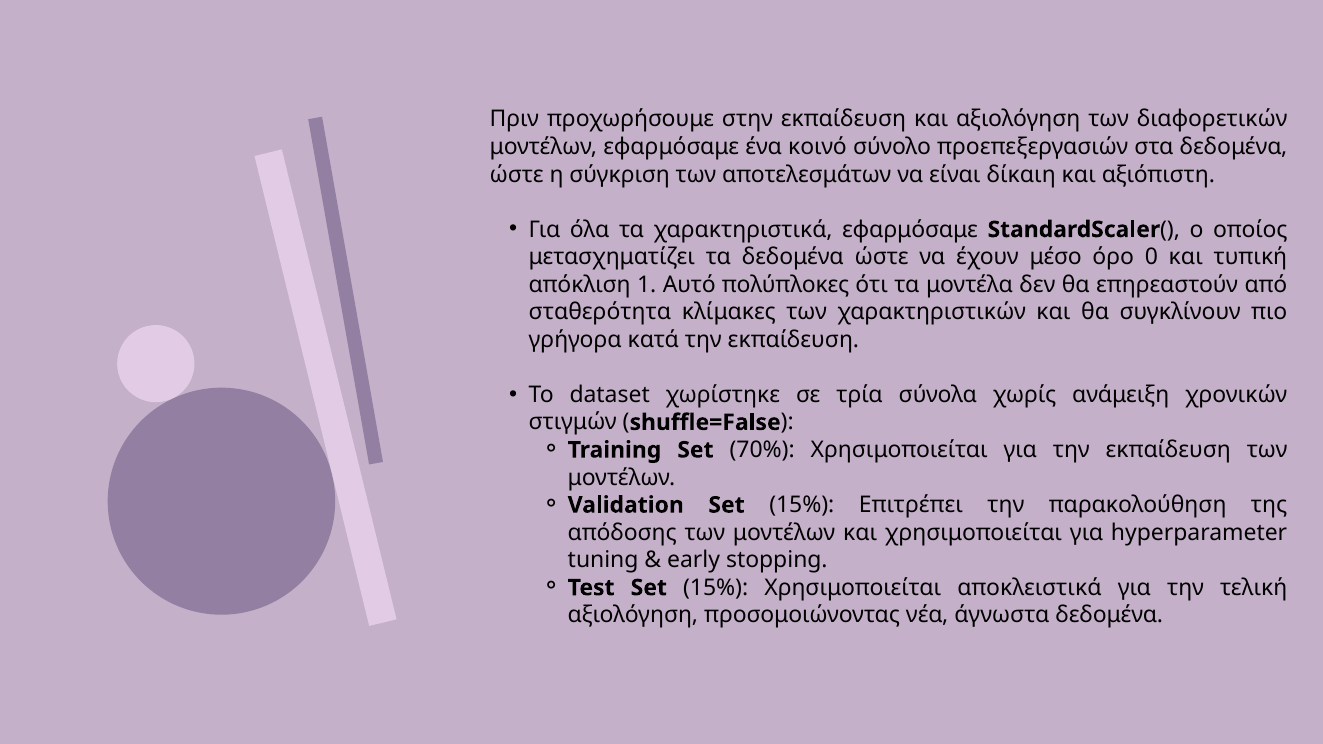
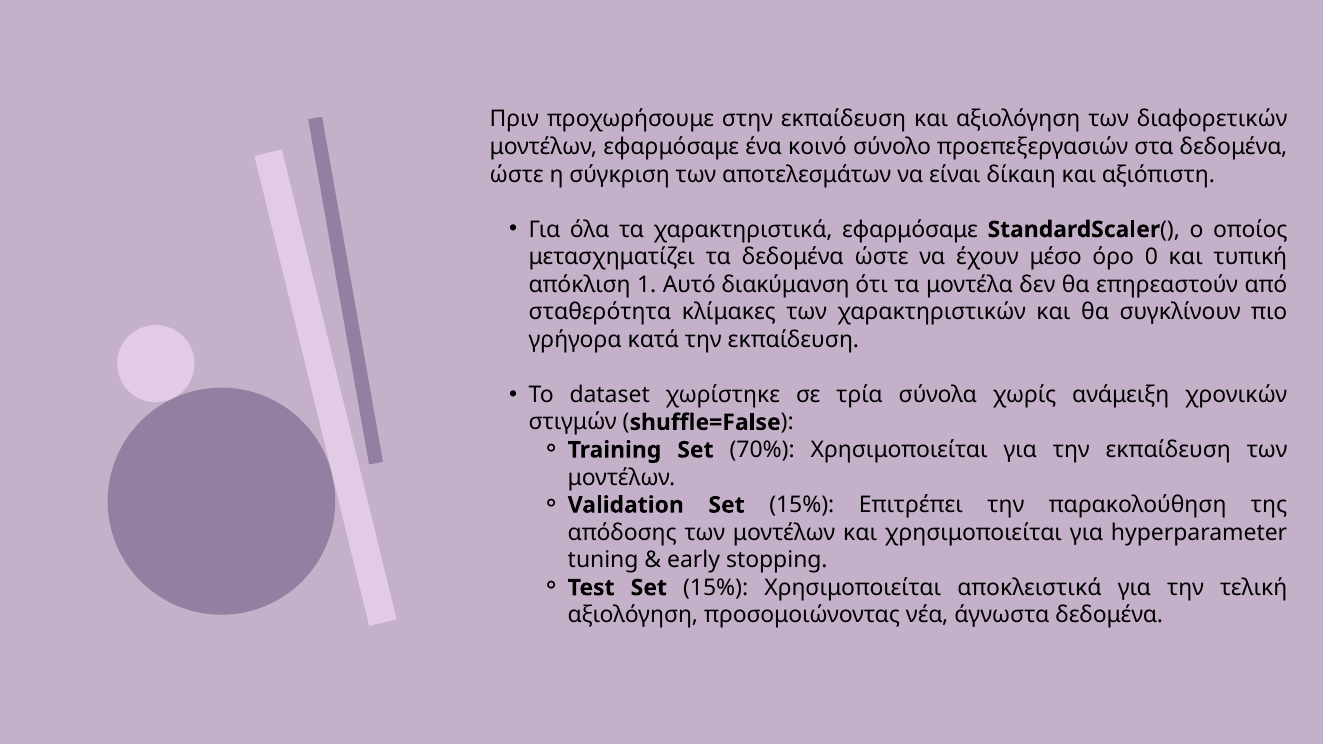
πολύπλοκες: πολύπλοκες -> διακύμανση (786, 285)
